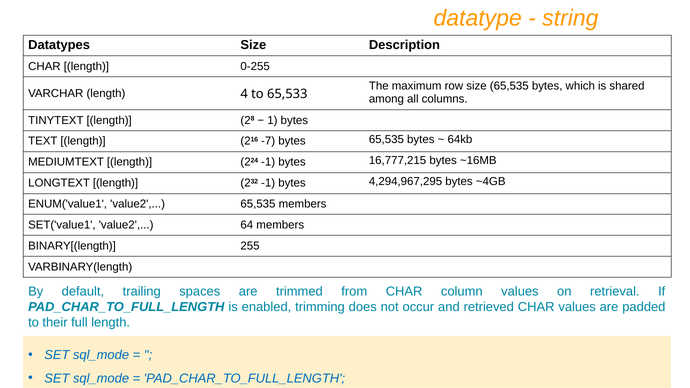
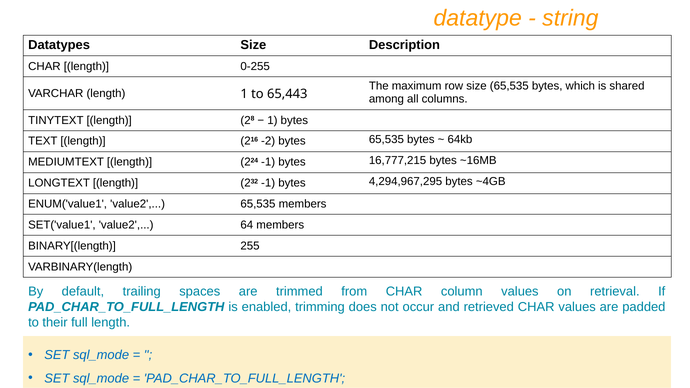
length 4: 4 -> 1 (244, 94)
65,533: 65,533 -> 65,443 (287, 94)
-7: -7 -> -2 (268, 141)
